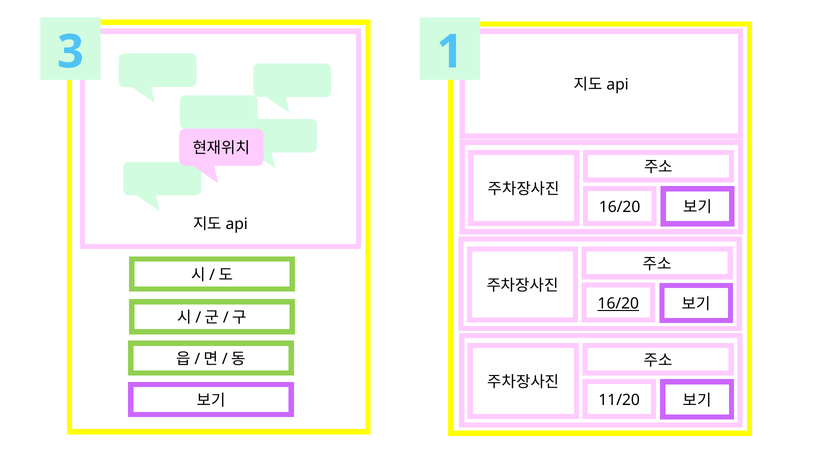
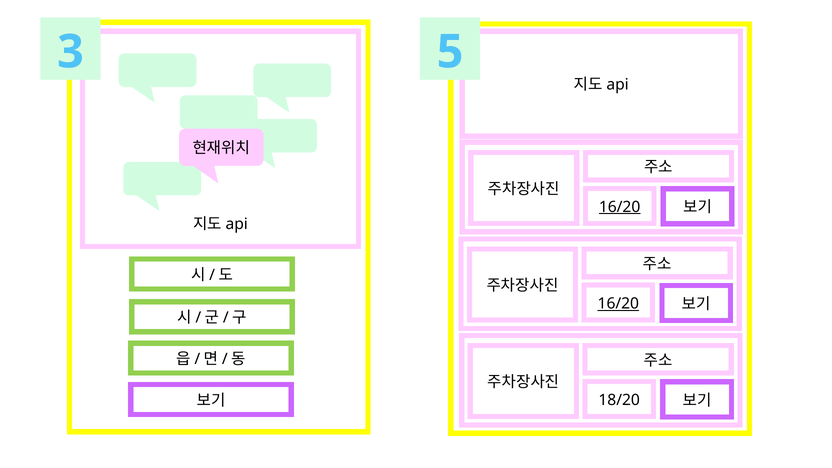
1: 1 -> 5 (450, 52)
16/20 underline: none -> present (620, 207)
11/20: 11/20 -> 18/20 (619, 400)
